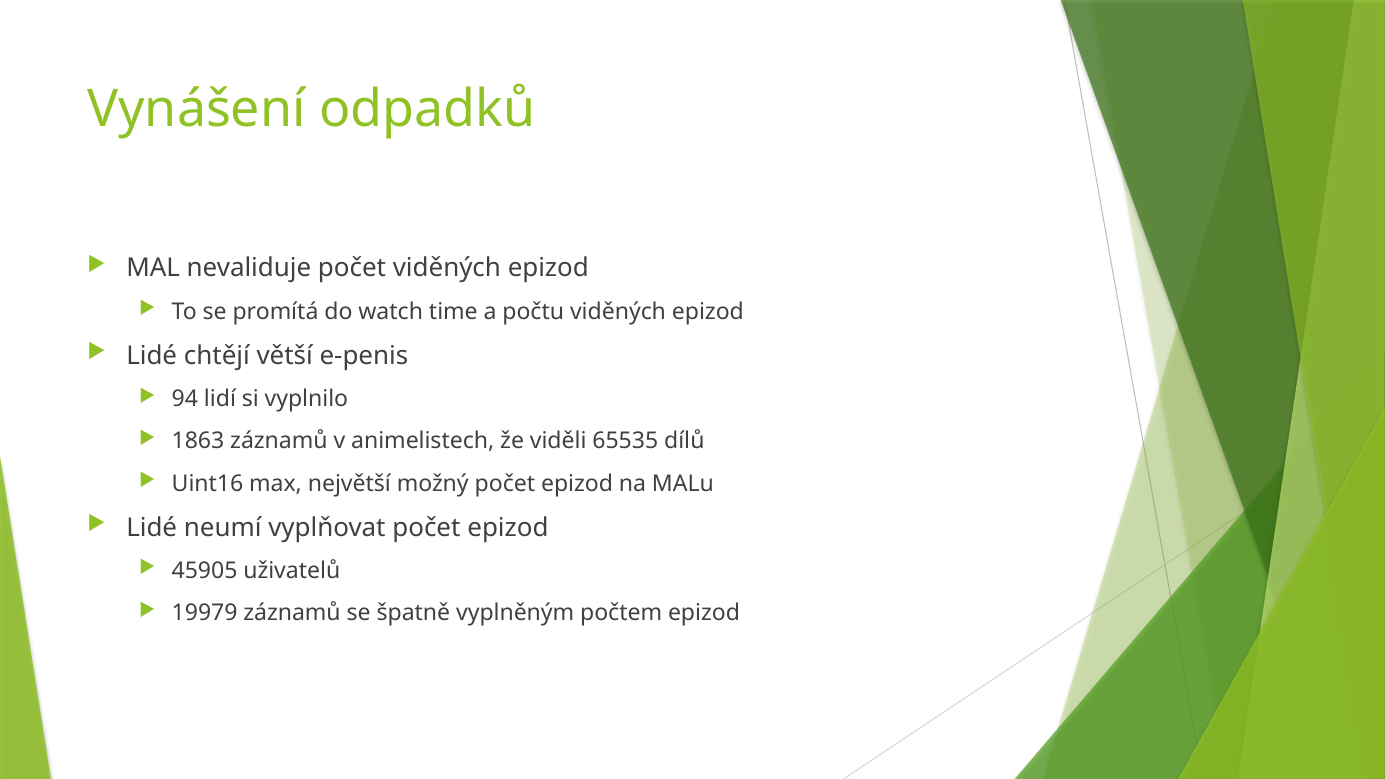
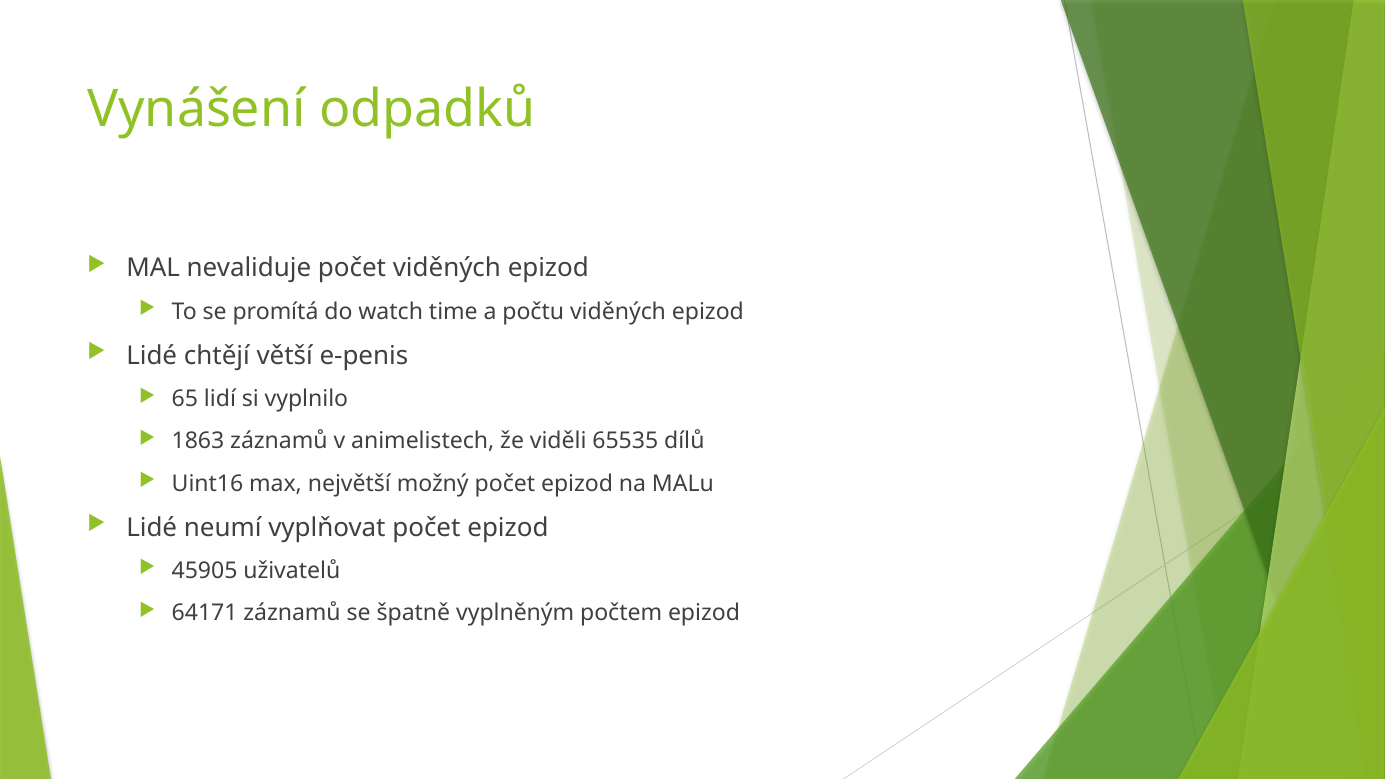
94: 94 -> 65 (185, 399)
19979: 19979 -> 64171 (205, 613)
